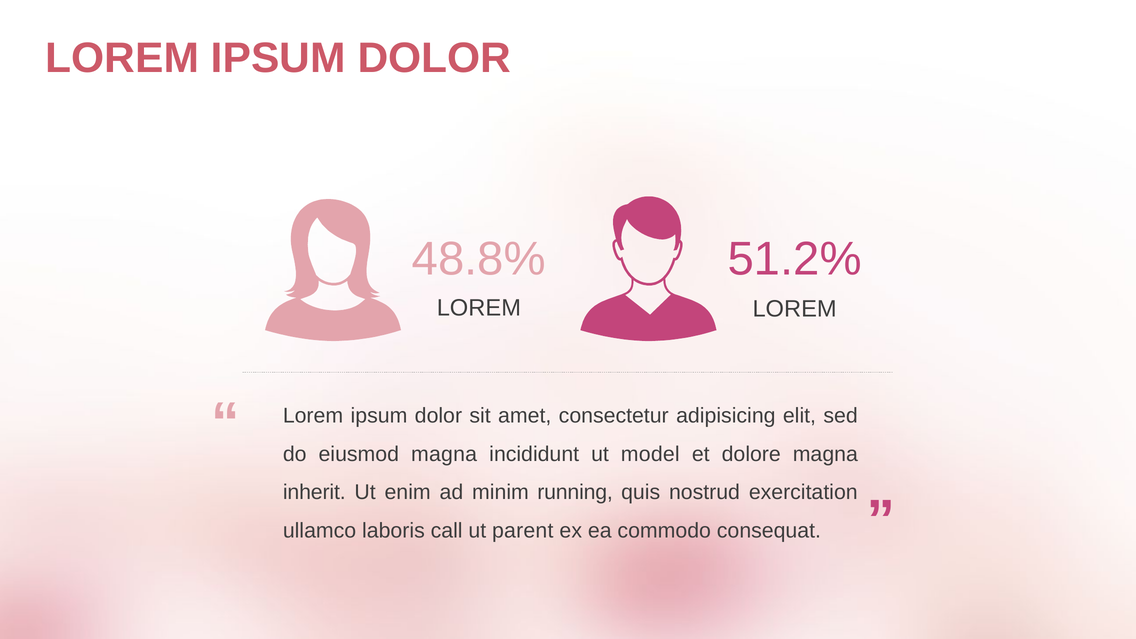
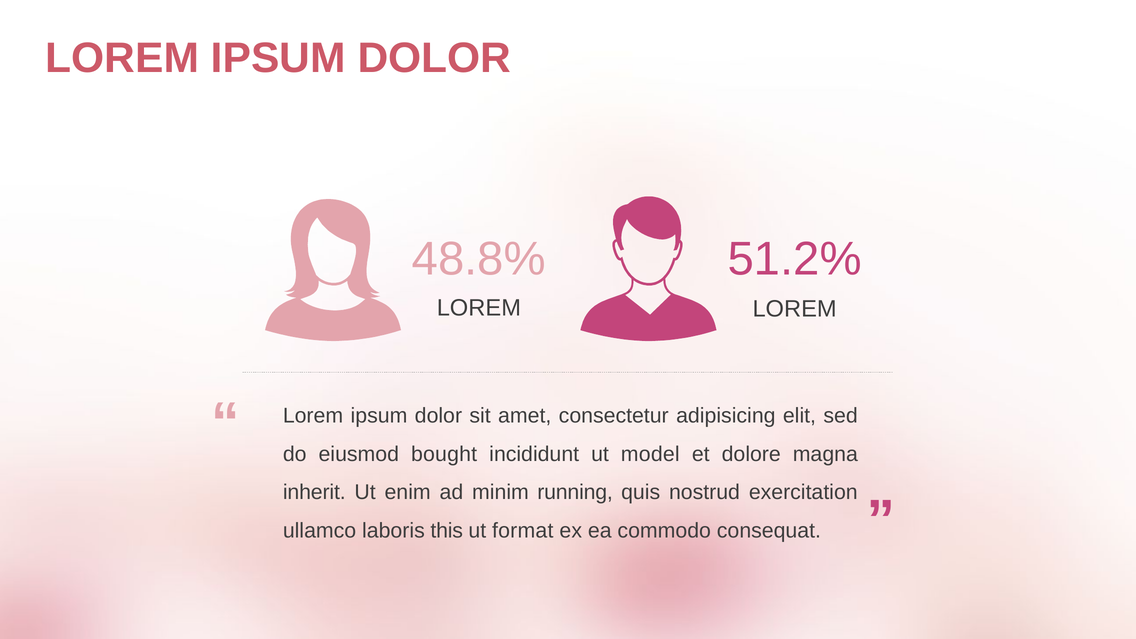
eiusmod magna: magna -> bought (444, 454)
call: call -> this (447, 531)
parent: parent -> format (523, 531)
